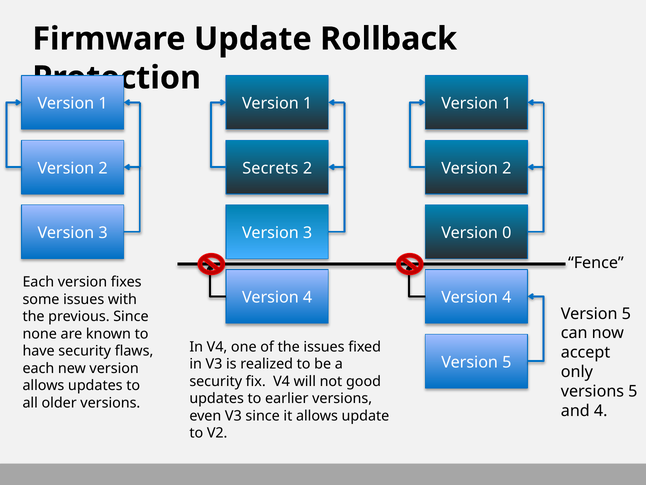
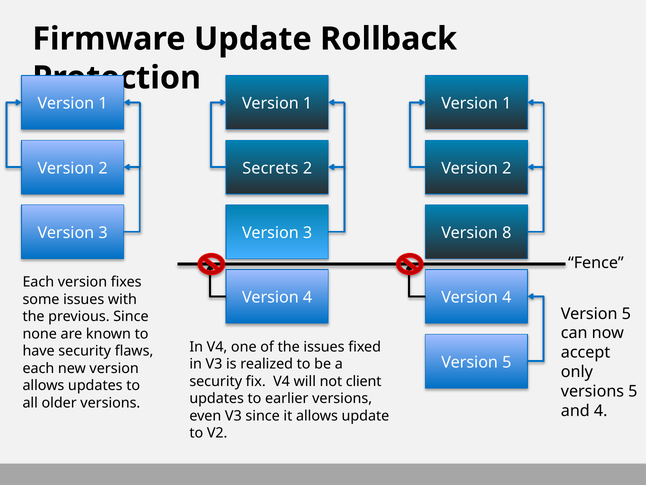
0: 0 -> 8 (507, 233)
good: good -> client (364, 381)
